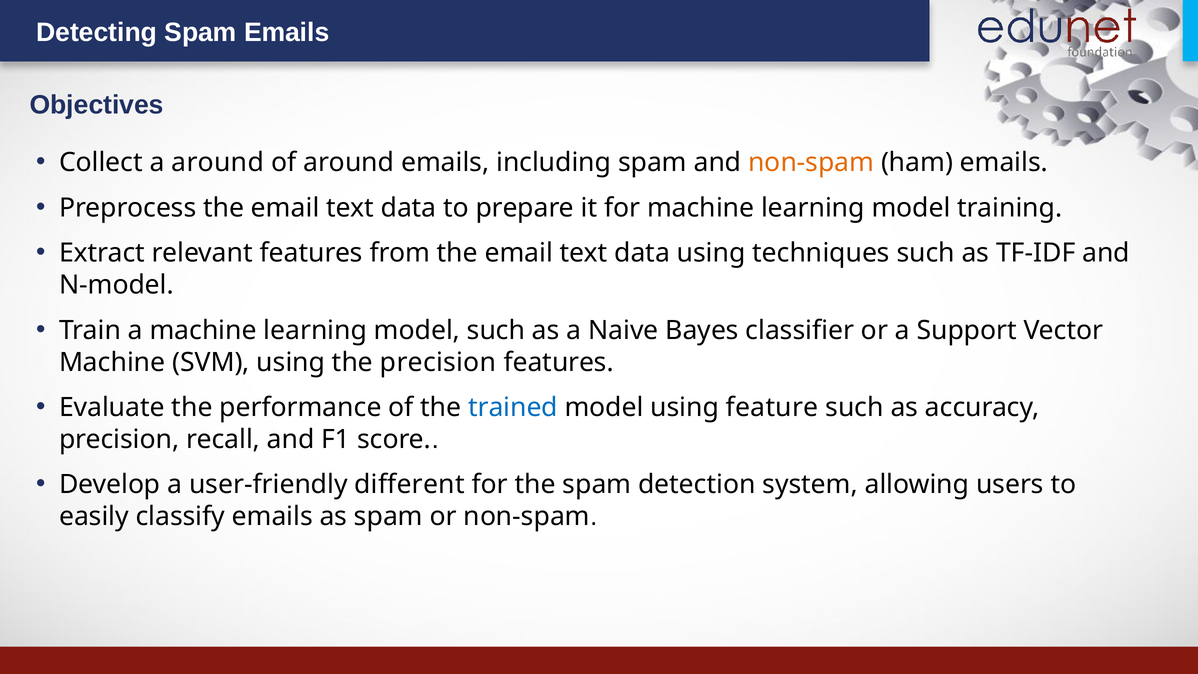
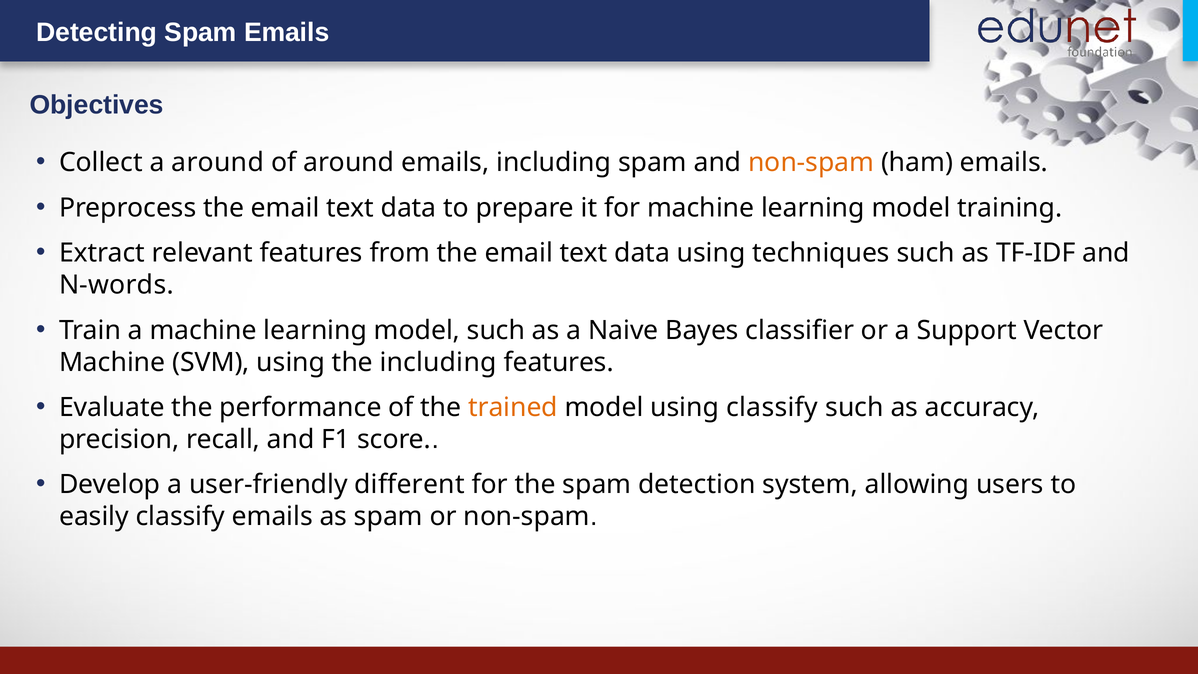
N-model: N-model -> N-words (116, 285)
the precision: precision -> including (438, 362)
trained colour: blue -> orange (513, 407)
using feature: feature -> classify (772, 407)
